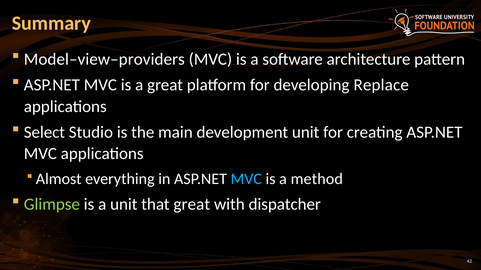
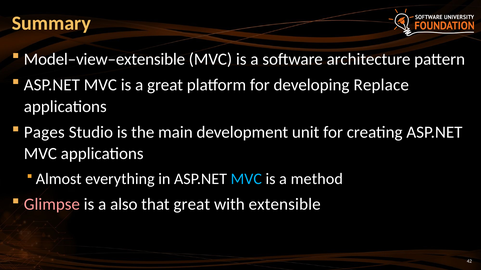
Model–view–providers: Model–view–providers -> Model–view–extensible (104, 59)
Select: Select -> Pages (44, 133)
Glimpse colour: light green -> pink (52, 205)
a unit: unit -> also (124, 205)
dispatcher: dispatcher -> extensible (285, 205)
